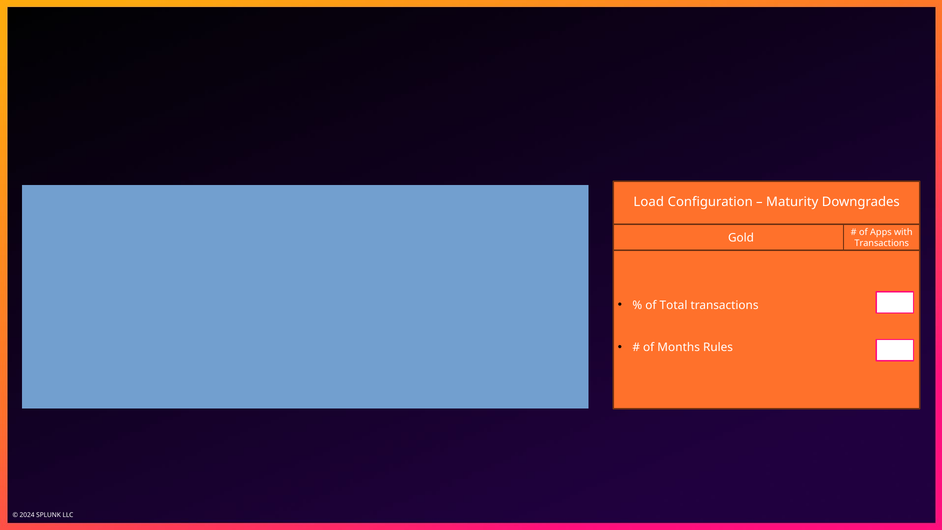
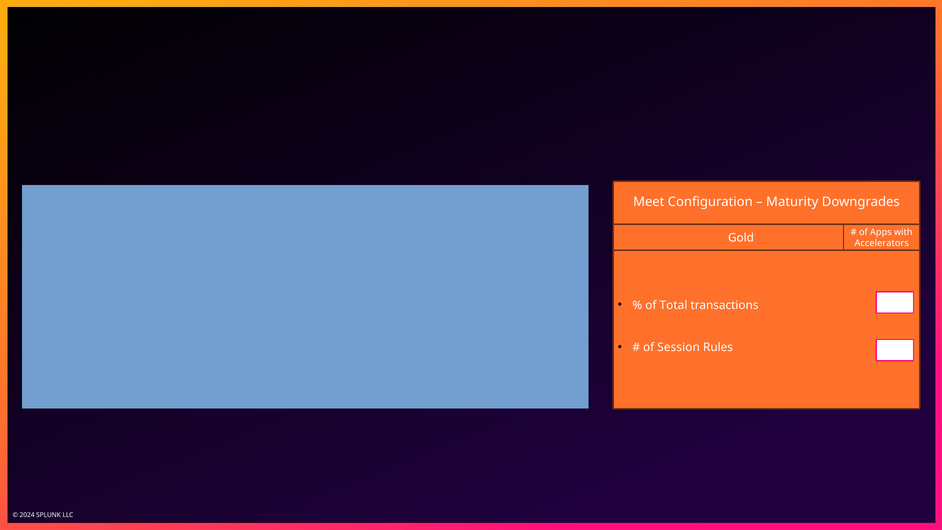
Load: Load -> Meet (649, 202)
Transactions: Transactions -> Accelerators (882, 243)
Months: Months -> Session (679, 347)
